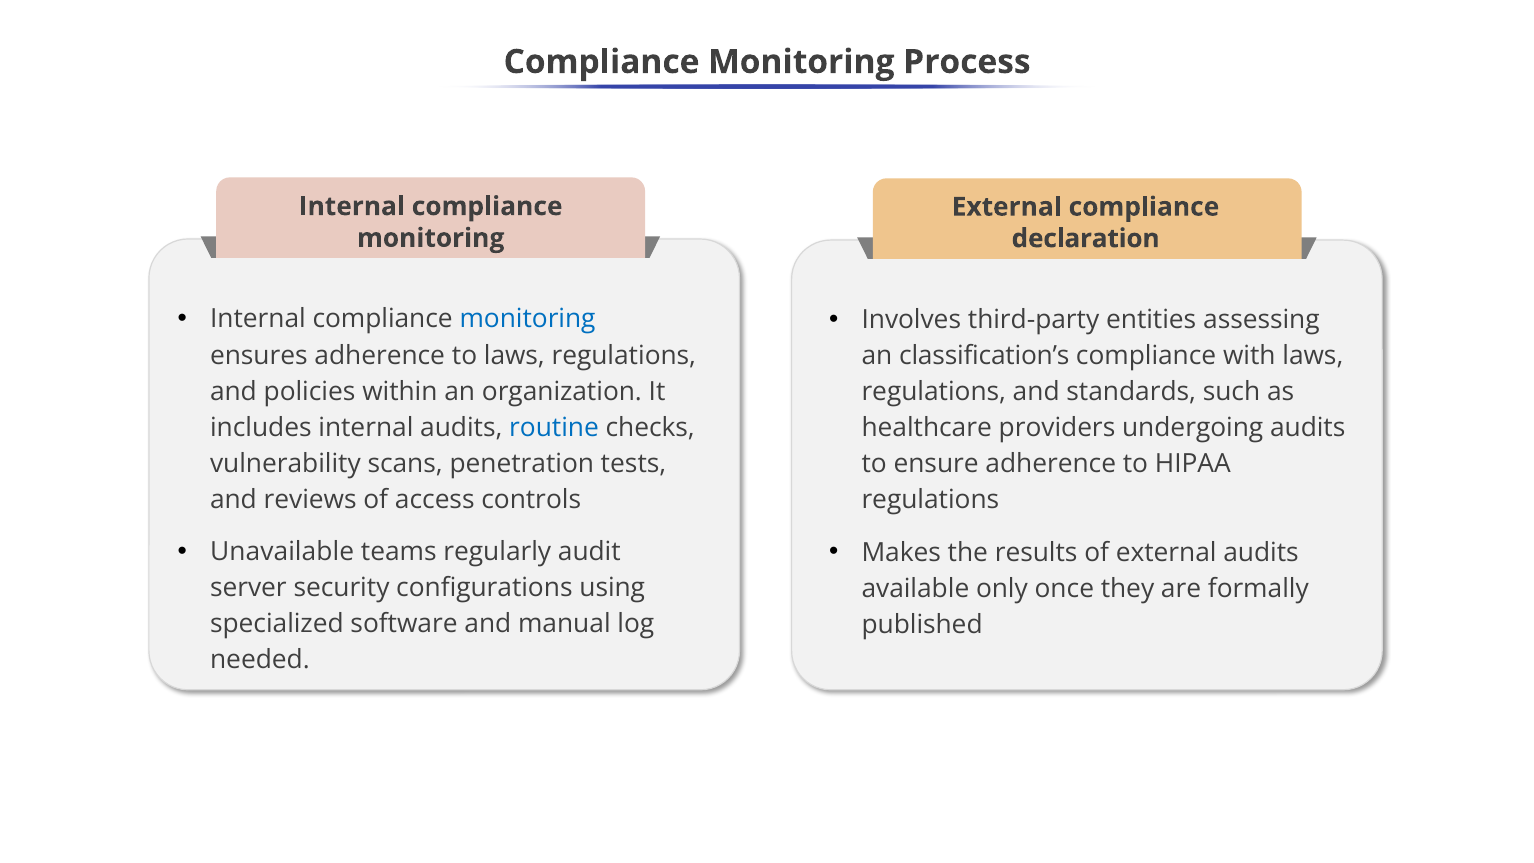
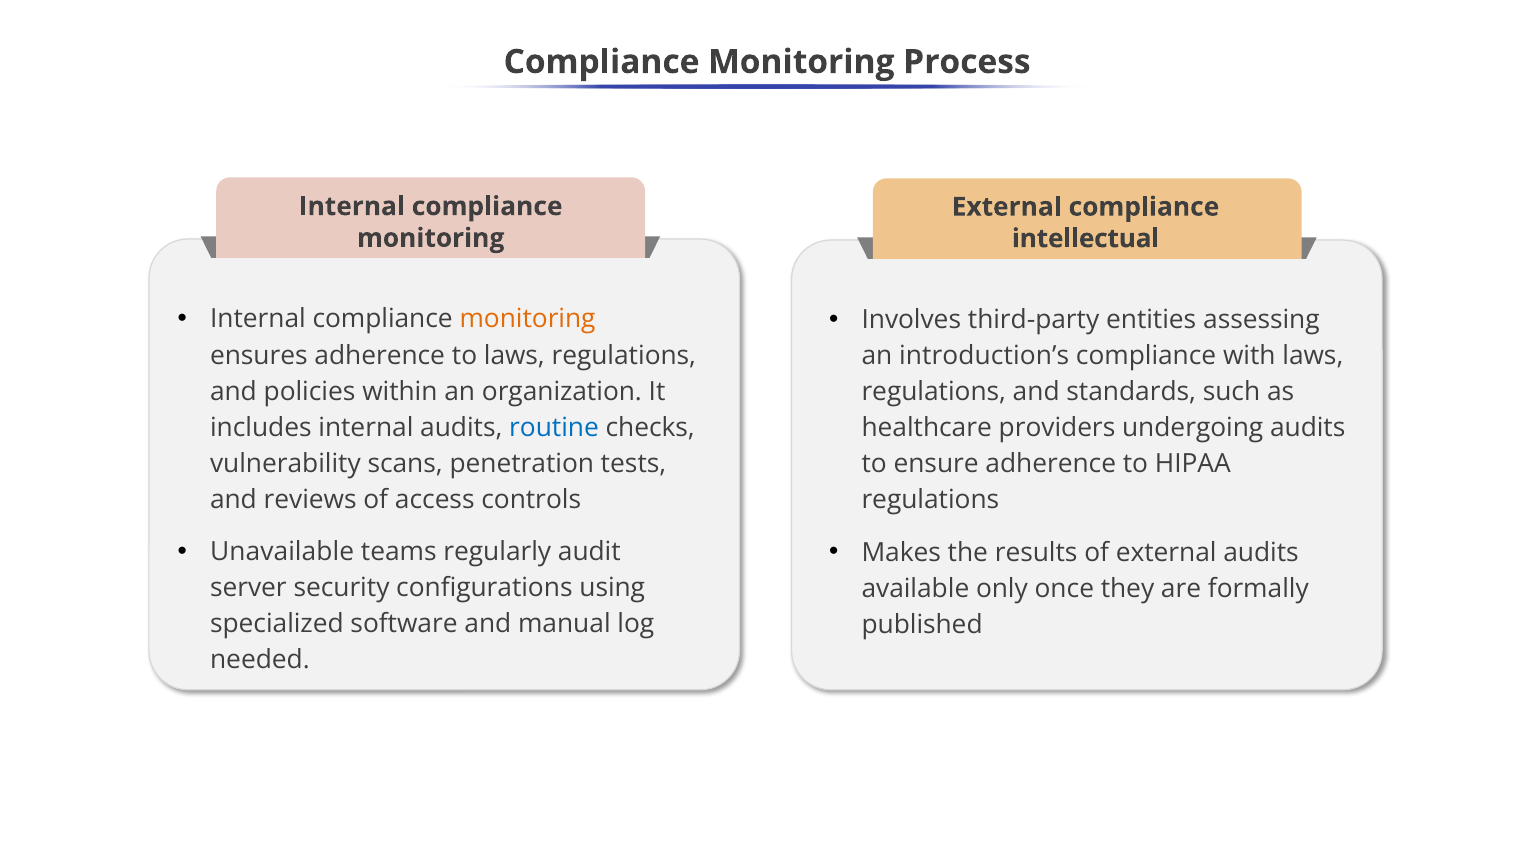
declaration: declaration -> intellectual (1086, 239)
monitoring colour: blue -> orange (528, 319)
classification’s: classification’s -> introduction’s (984, 356)
